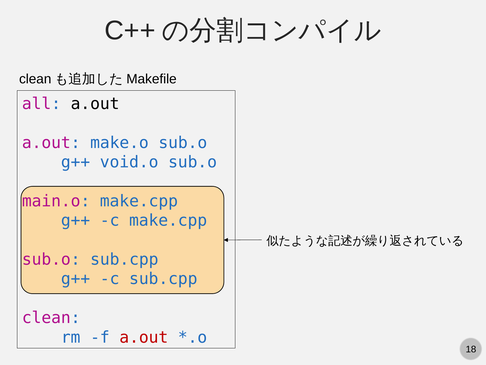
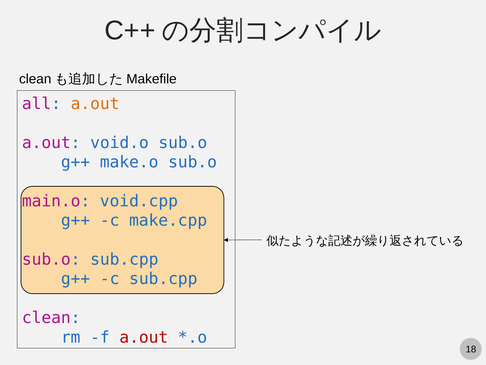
a.out colour: black -> orange (95, 104)
make.o: make.o -> void.o (119, 142)
void.o: void.o -> make.o (129, 162)
main.o make.cpp: make.cpp -> void.cpp (139, 201)
